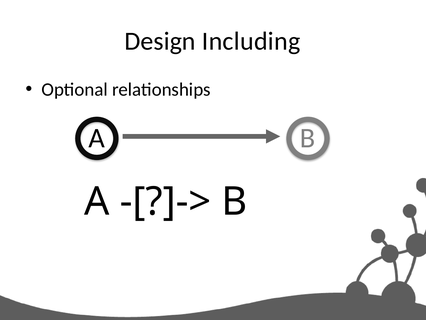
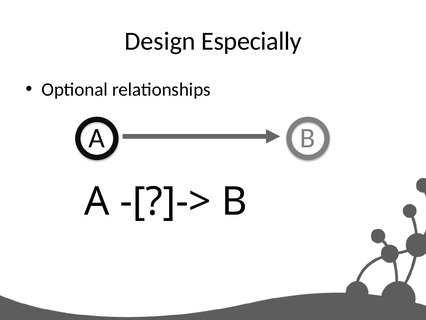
Including: Including -> Especially (251, 41)
